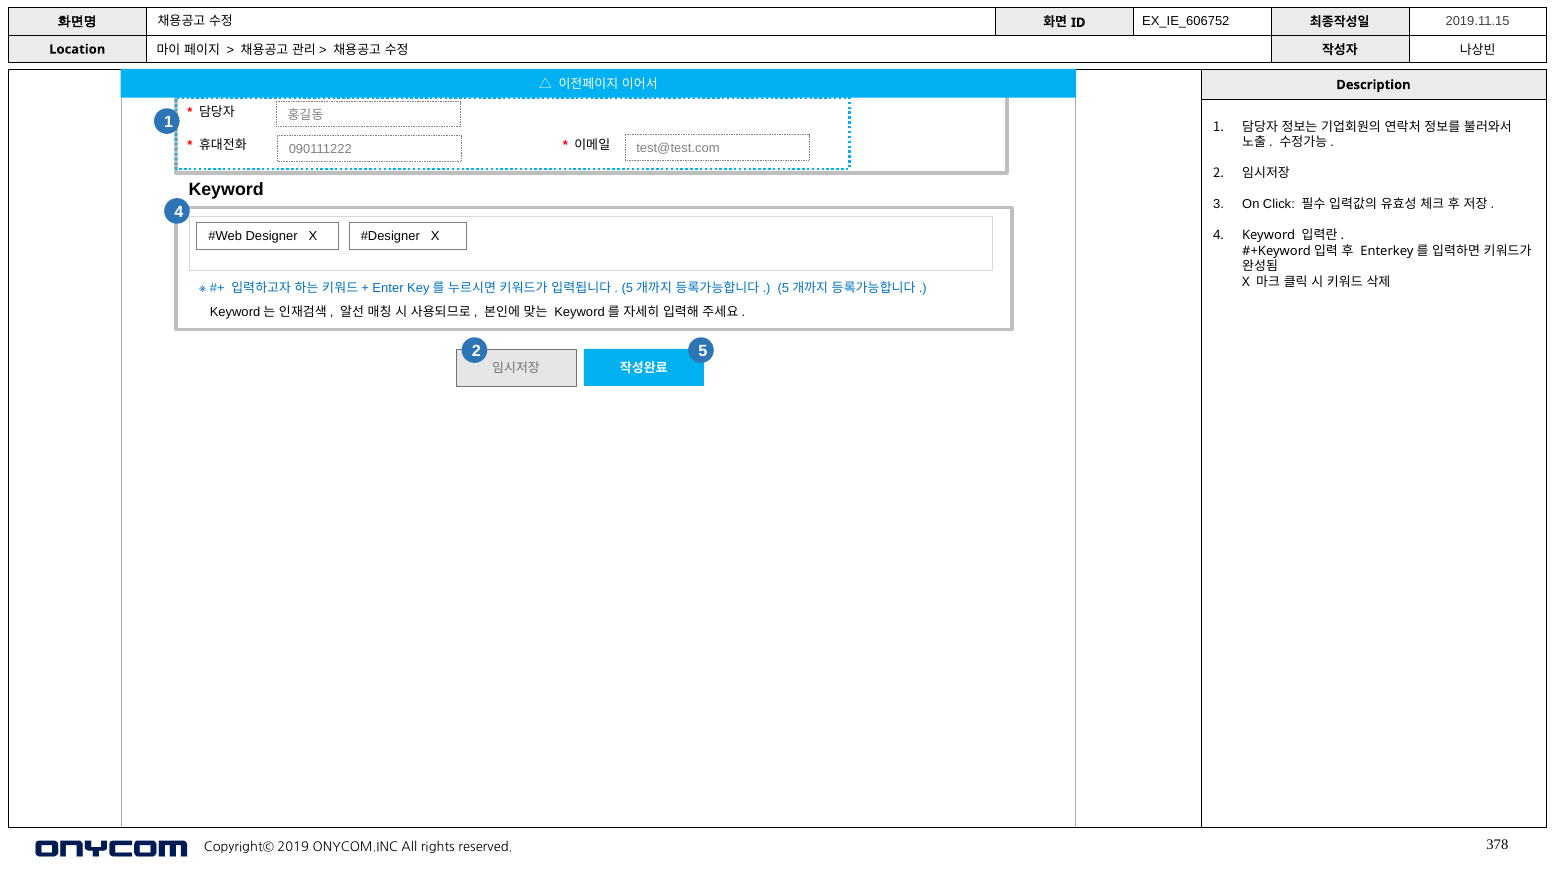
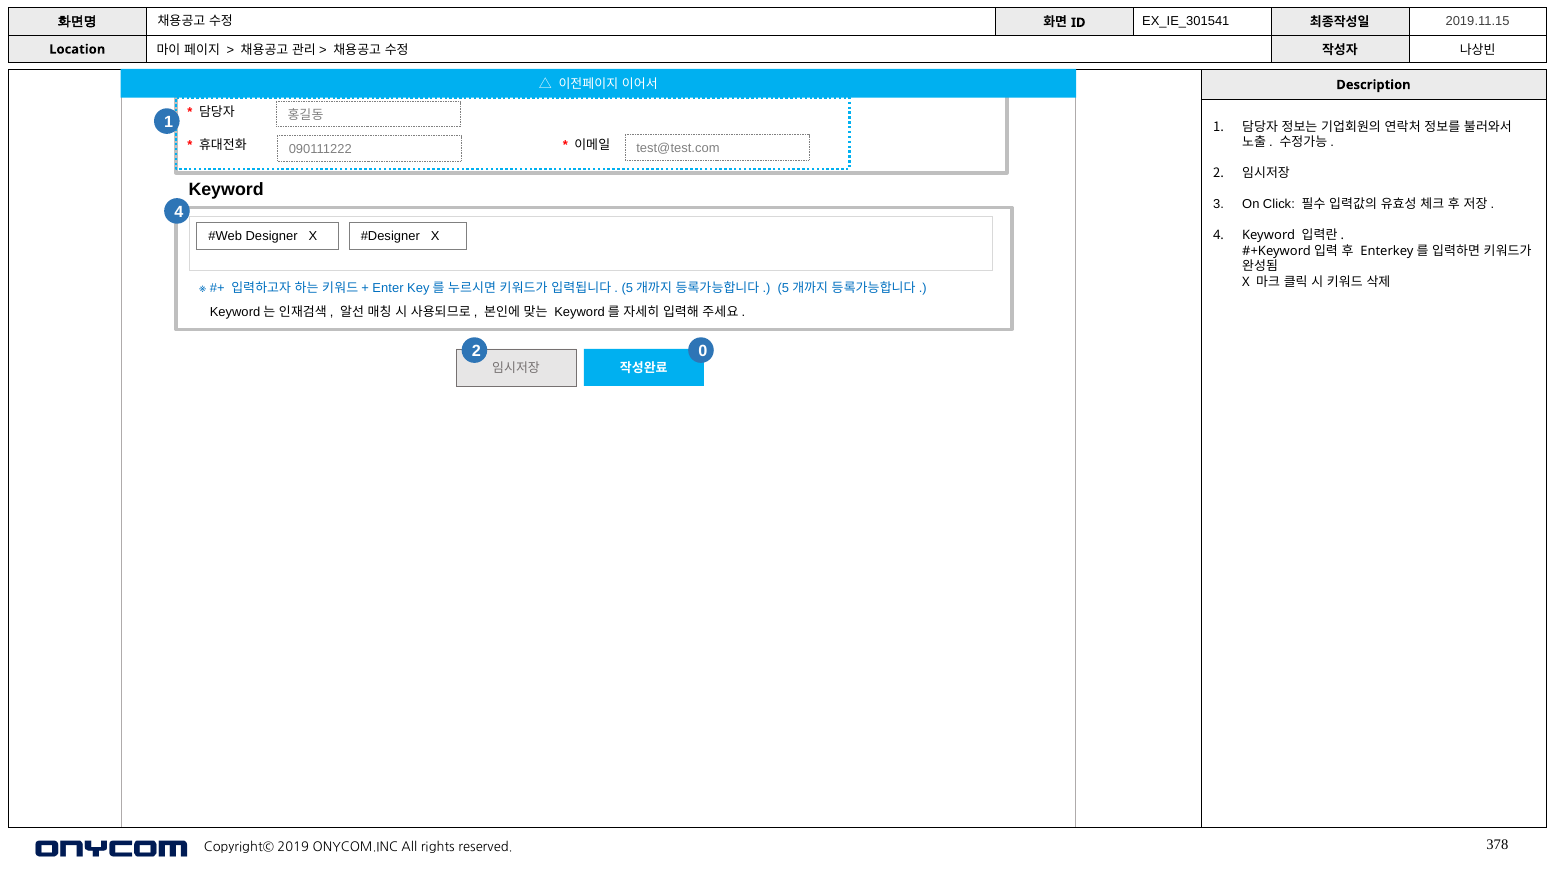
EX_IE_606752: EX_IE_606752 -> EX_IE_301541 (1186, 21)
5: 5 -> 0 (703, 351)
